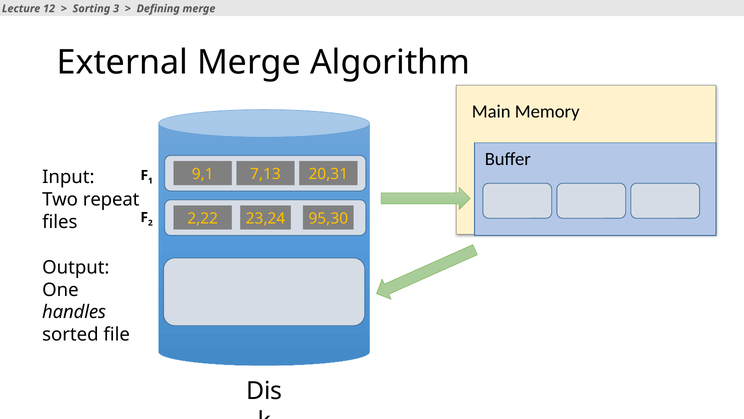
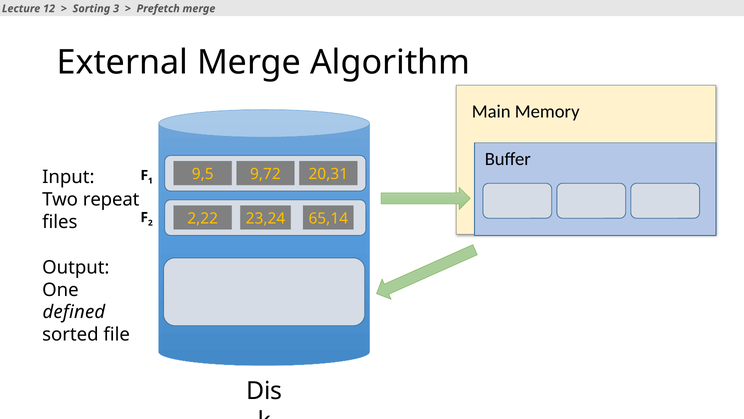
Defining: Defining -> Prefetch (158, 9)
9,1: 9,1 -> 9,5 (203, 174)
7,13: 7,13 -> 9,72 (265, 174)
95,30: 95,30 -> 65,14 (328, 218)
handles: handles -> defined (74, 312)
